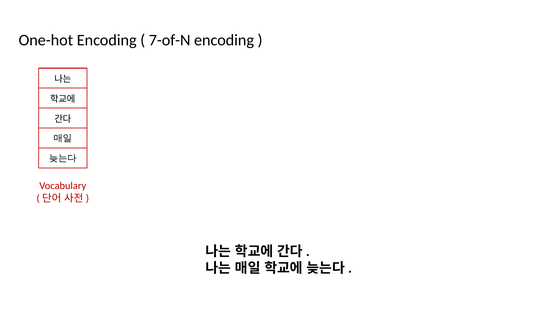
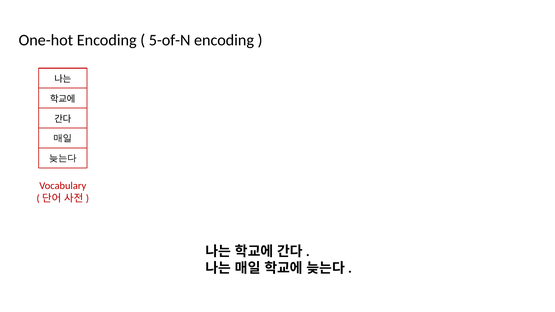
7-of-N: 7-of-N -> 5-of-N (170, 40)
